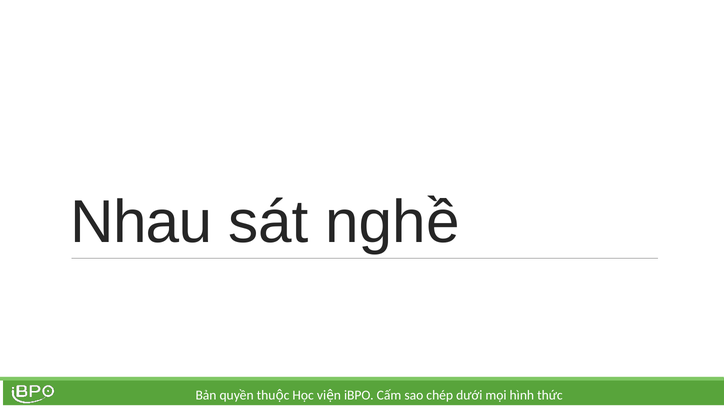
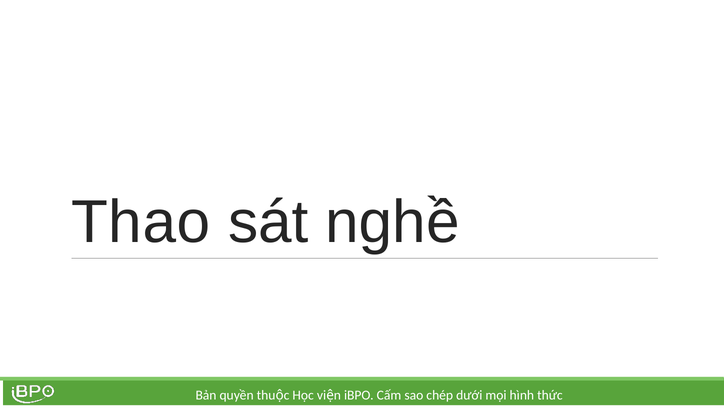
Nhau: Nhau -> Thao (141, 222)
